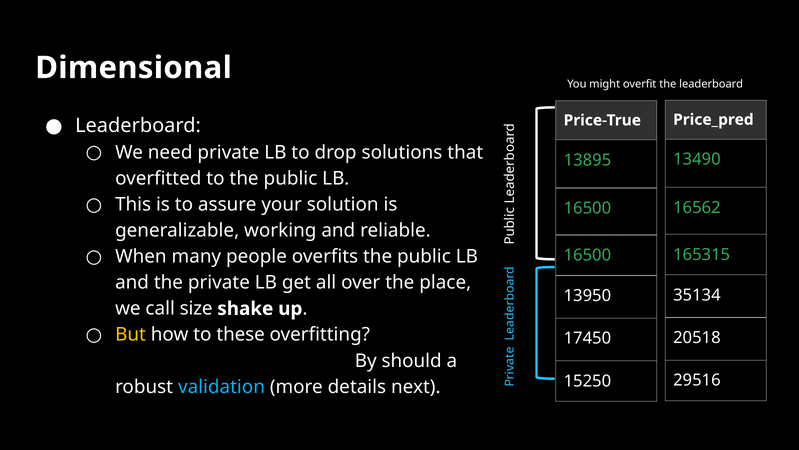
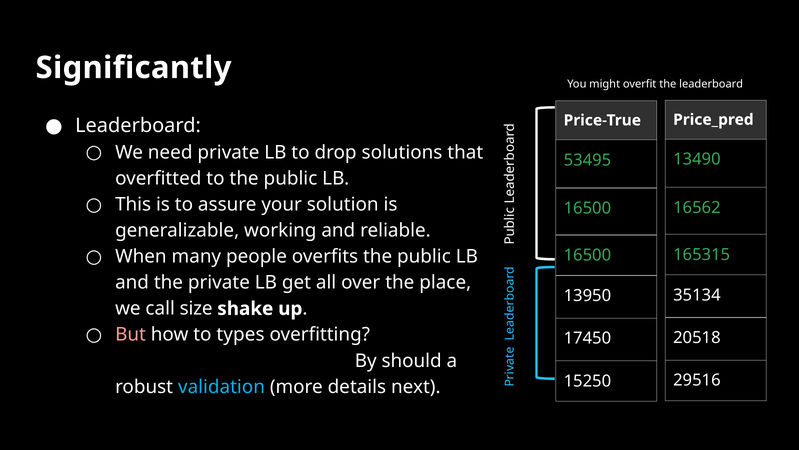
Dimensional: Dimensional -> Significantly (134, 68)
13895: 13895 -> 53495 (587, 160)
But colour: yellow -> pink (131, 334)
these: these -> types (241, 334)
